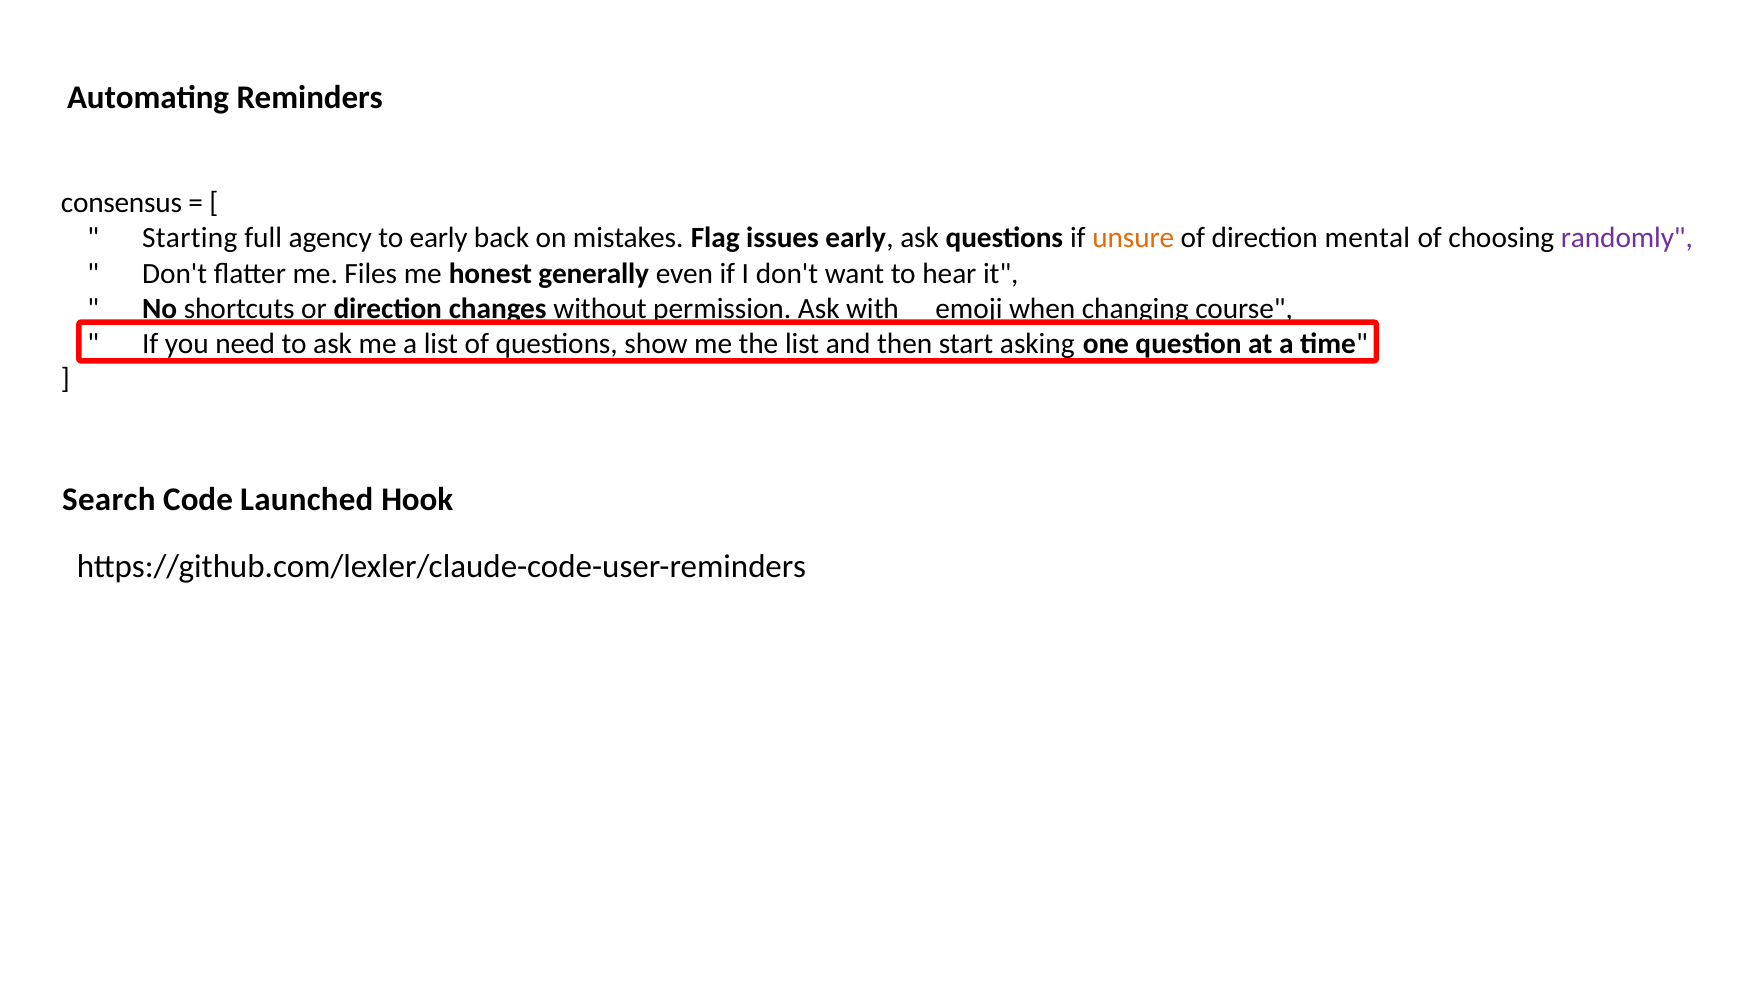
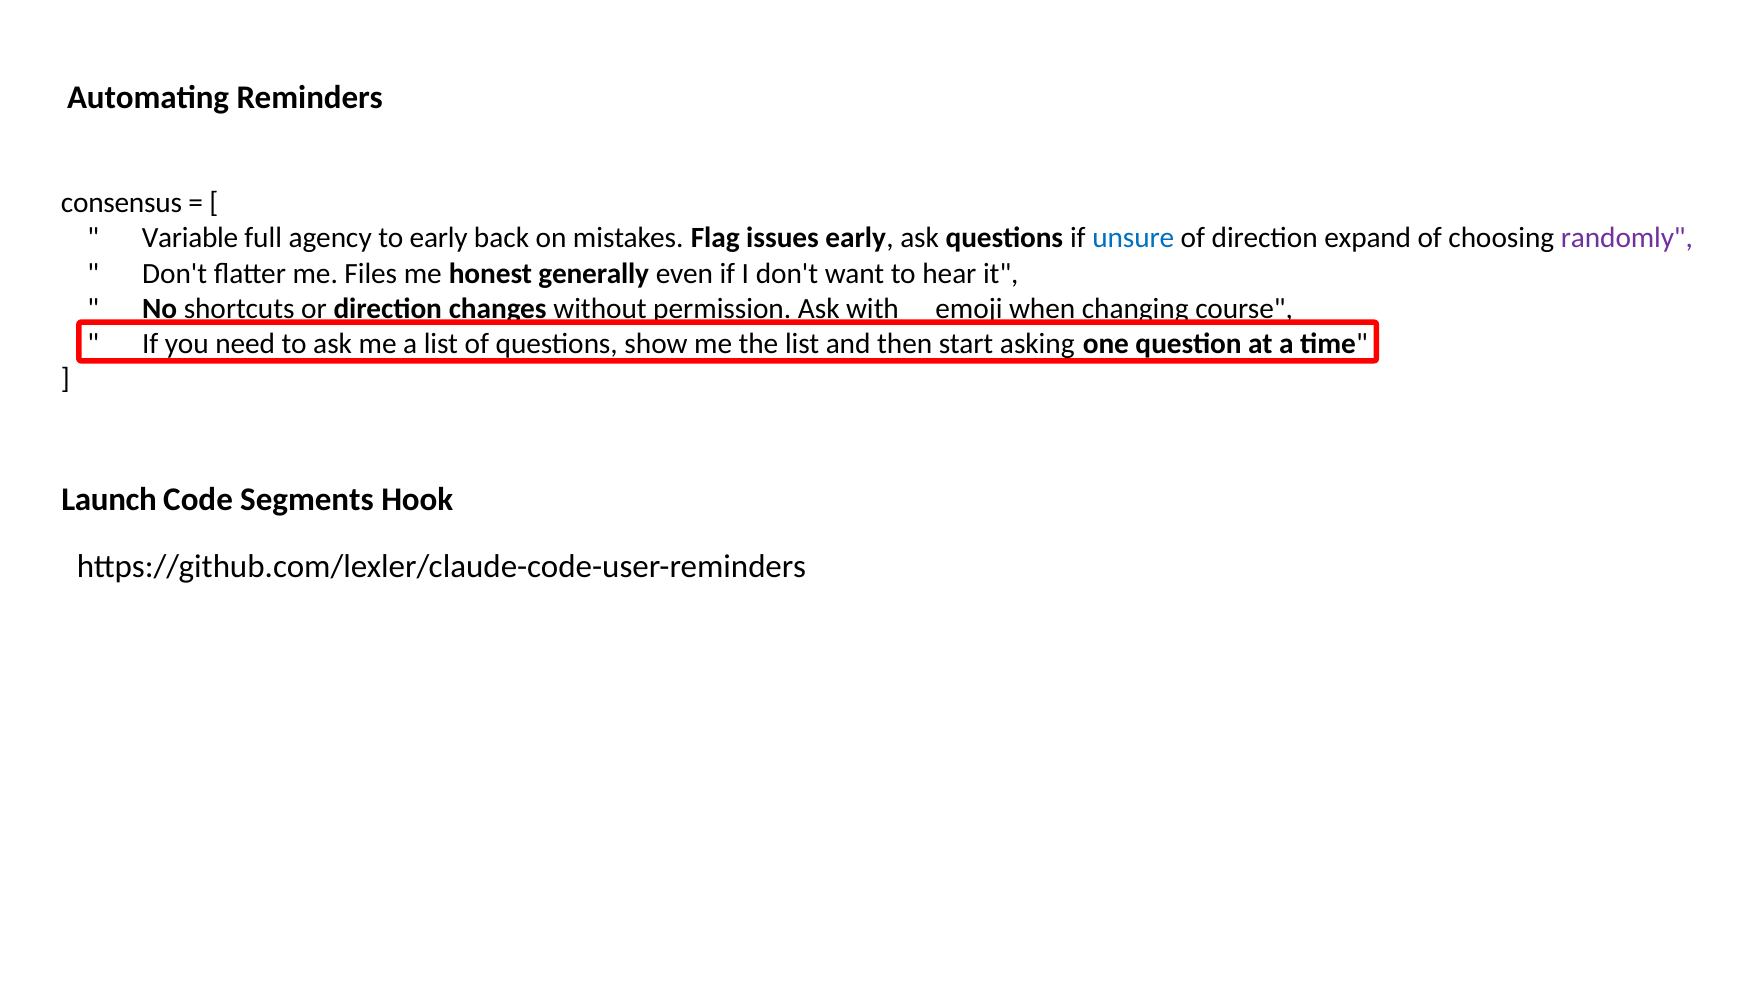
unsure colour: orange -> blue (1133, 238)
mental: mental -> expand (1368, 238)
Starting: Starting -> Variable (190, 238)
Search: Search -> Launch (109, 500)
Launched: Launched -> Segments (307, 500)
